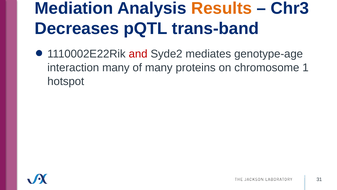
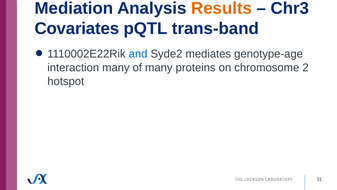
Decreases: Decreases -> Covariates (77, 29)
and colour: red -> blue (138, 54)
1: 1 -> 2 (305, 67)
